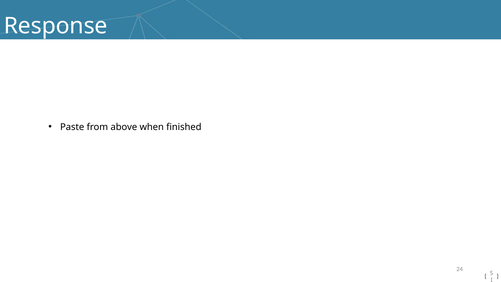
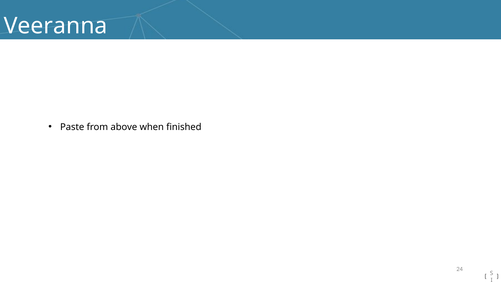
Response: Response -> Veeranna (56, 26)
